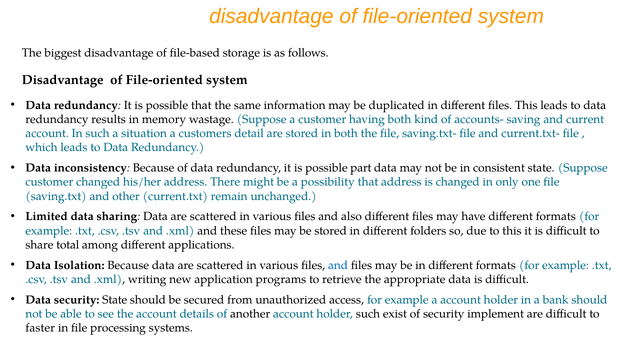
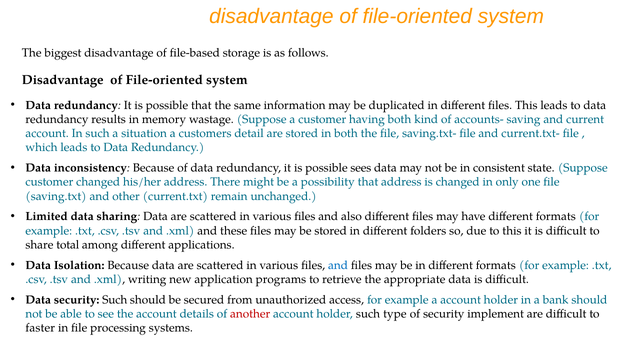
part: part -> sees (361, 168)
security State: State -> Such (115, 299)
another colour: black -> red (250, 313)
exist: exist -> type (395, 313)
